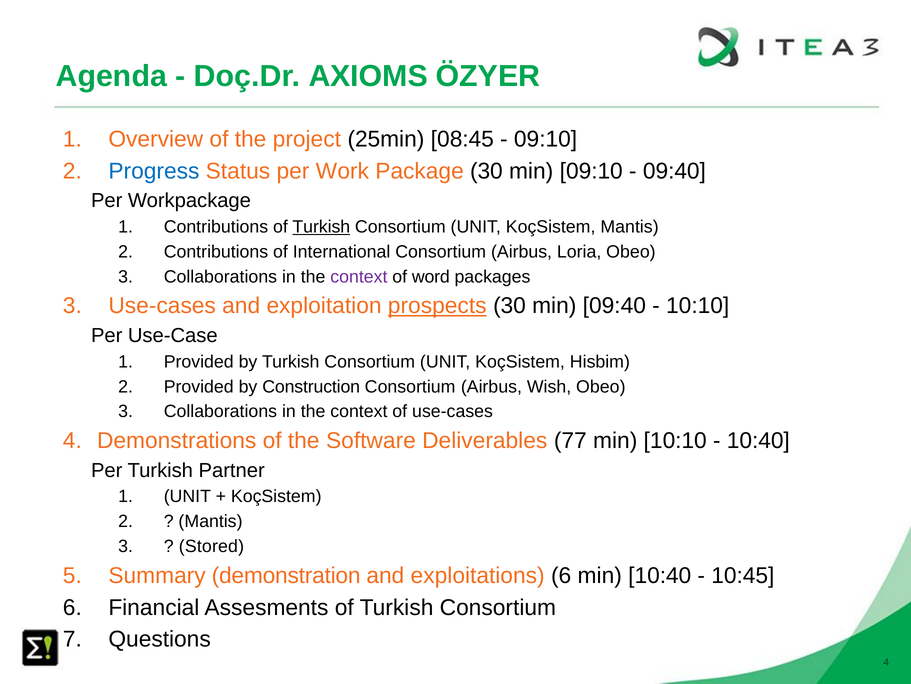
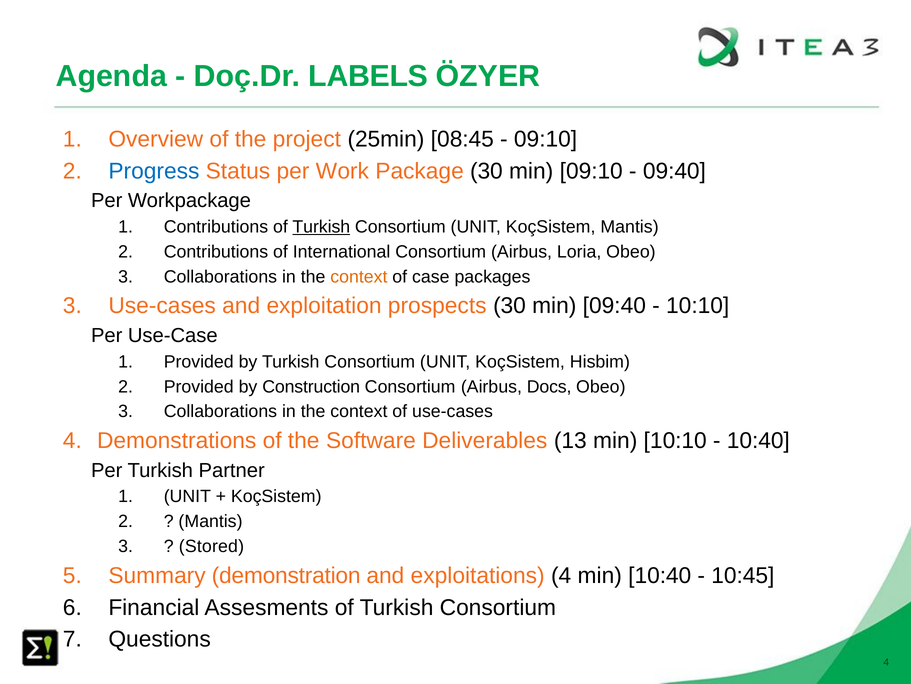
AXIOMS: AXIOMS -> LABELS (368, 76)
context colour: purple -> orange (359, 276)
word: word -> case (431, 276)
prospects underline: present -> none (437, 306)
Wish: Wish -> Docs (549, 386)
77: 77 -> 13 (570, 440)
exploitations 6: 6 -> 4 (561, 575)
